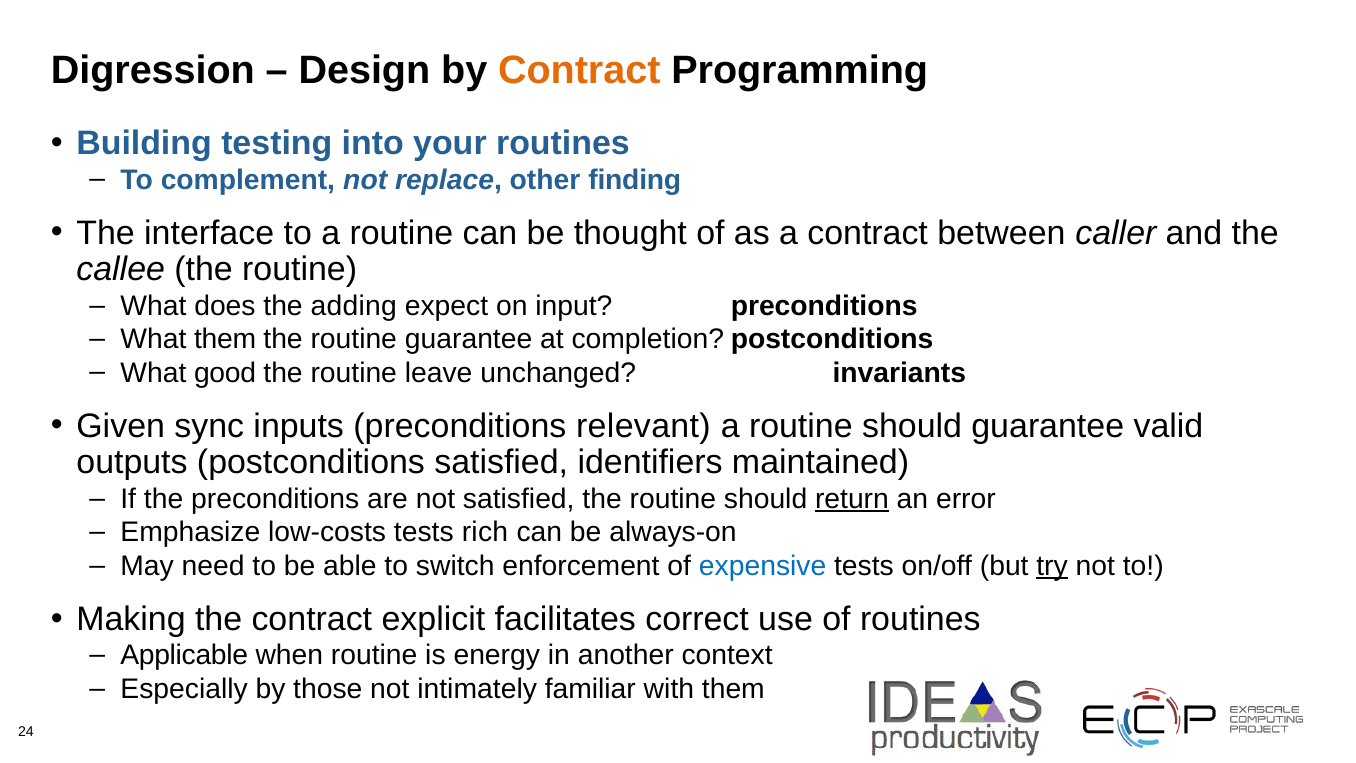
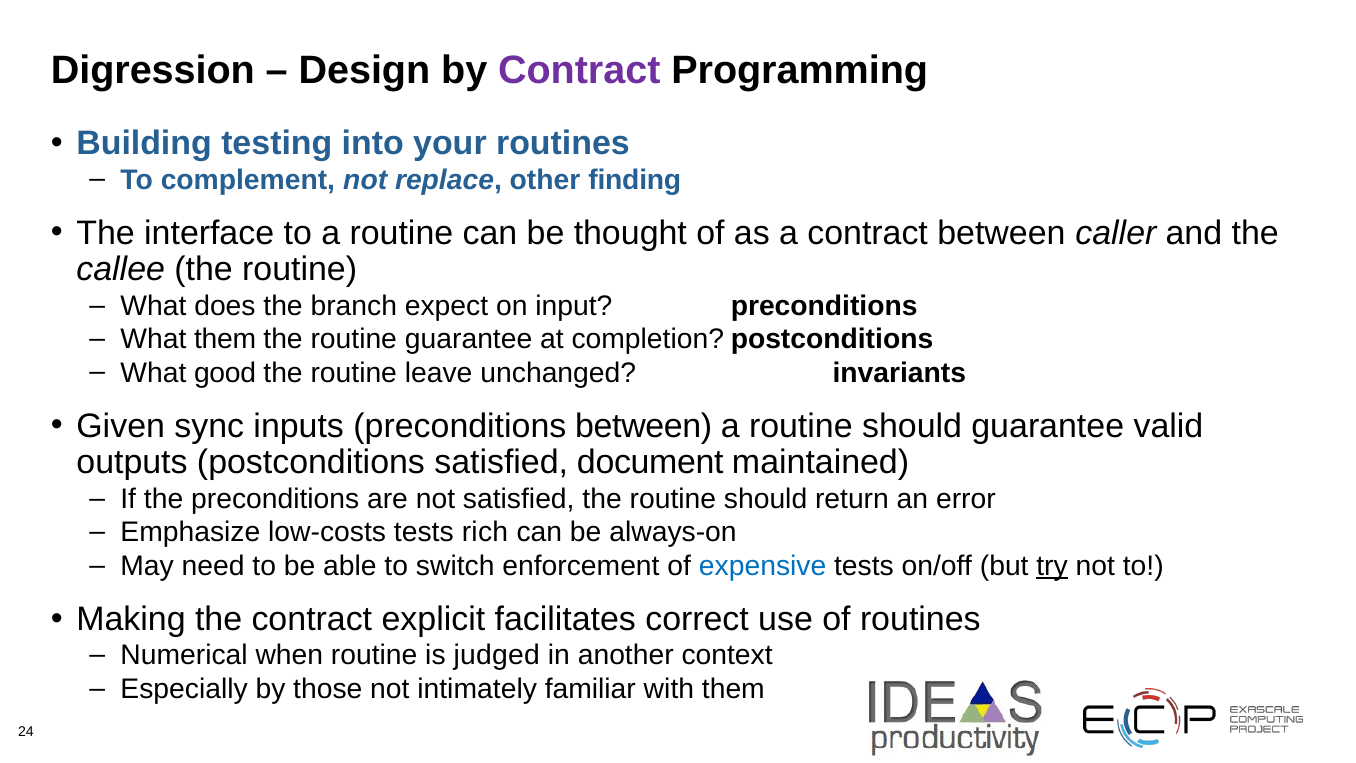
Contract colour: orange -> purple (579, 70)
adding: adding -> branch (354, 306)
preconditions relevant: relevant -> between (644, 426)
identifiers: identifiers -> document (650, 463)
return underline: present -> none (852, 499)
Applicable: Applicable -> Numerical (184, 656)
energy: energy -> judged (497, 656)
